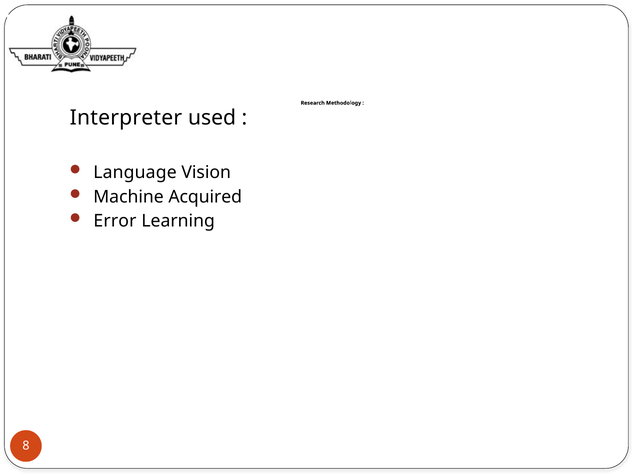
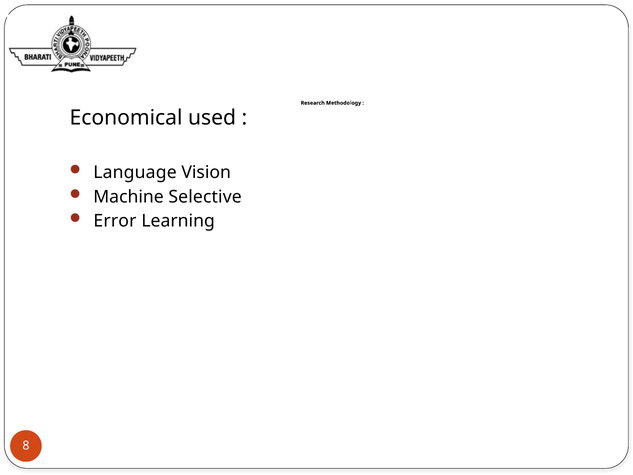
Interpreter: Interpreter -> Economical (126, 117)
Acquired: Acquired -> Selective (205, 197)
